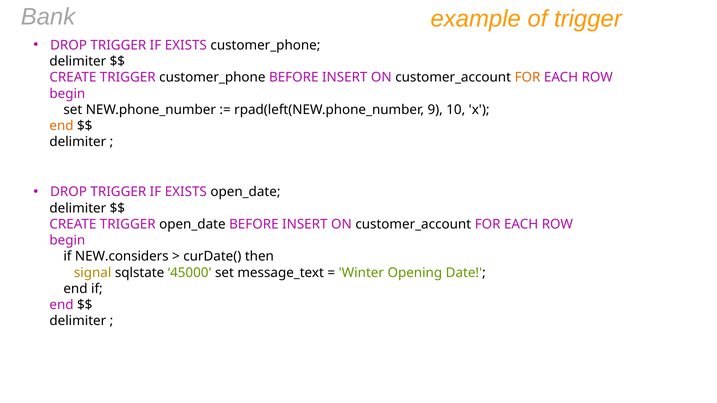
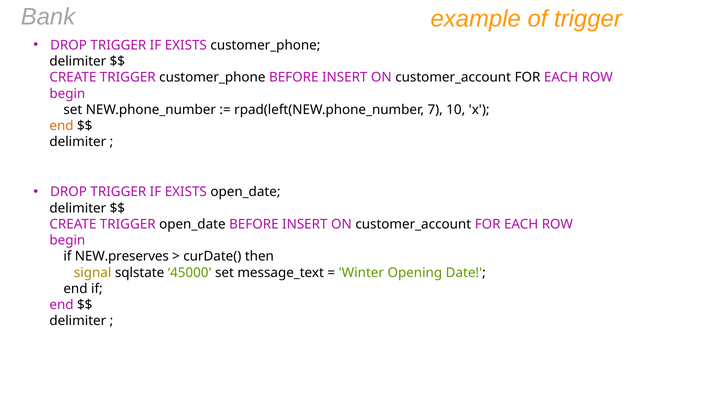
FOR colour: orange -> black (528, 78)
9: 9 -> 7 (435, 110)
NEW.considers: NEW.considers -> NEW.preserves (122, 257)
